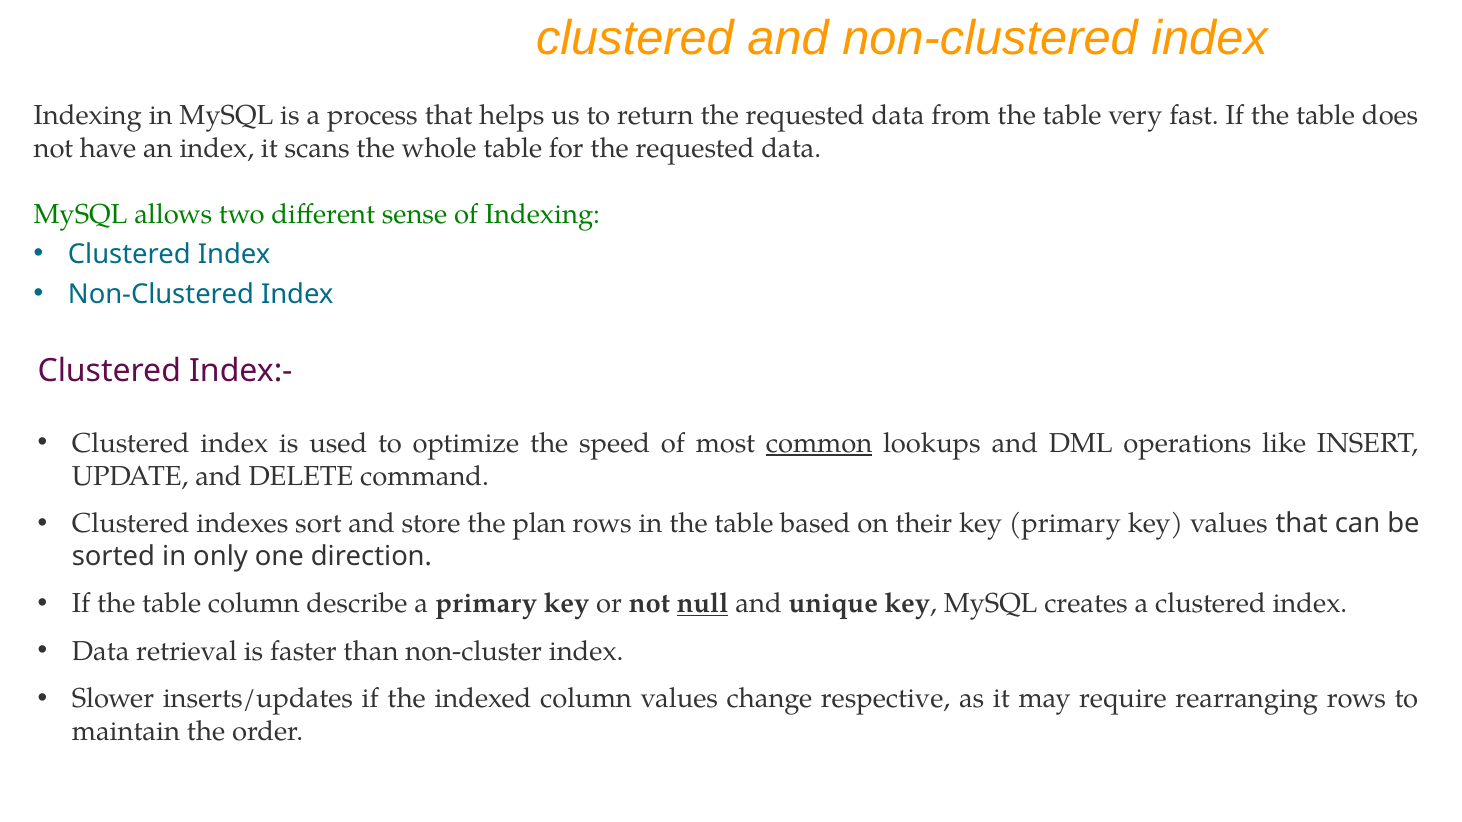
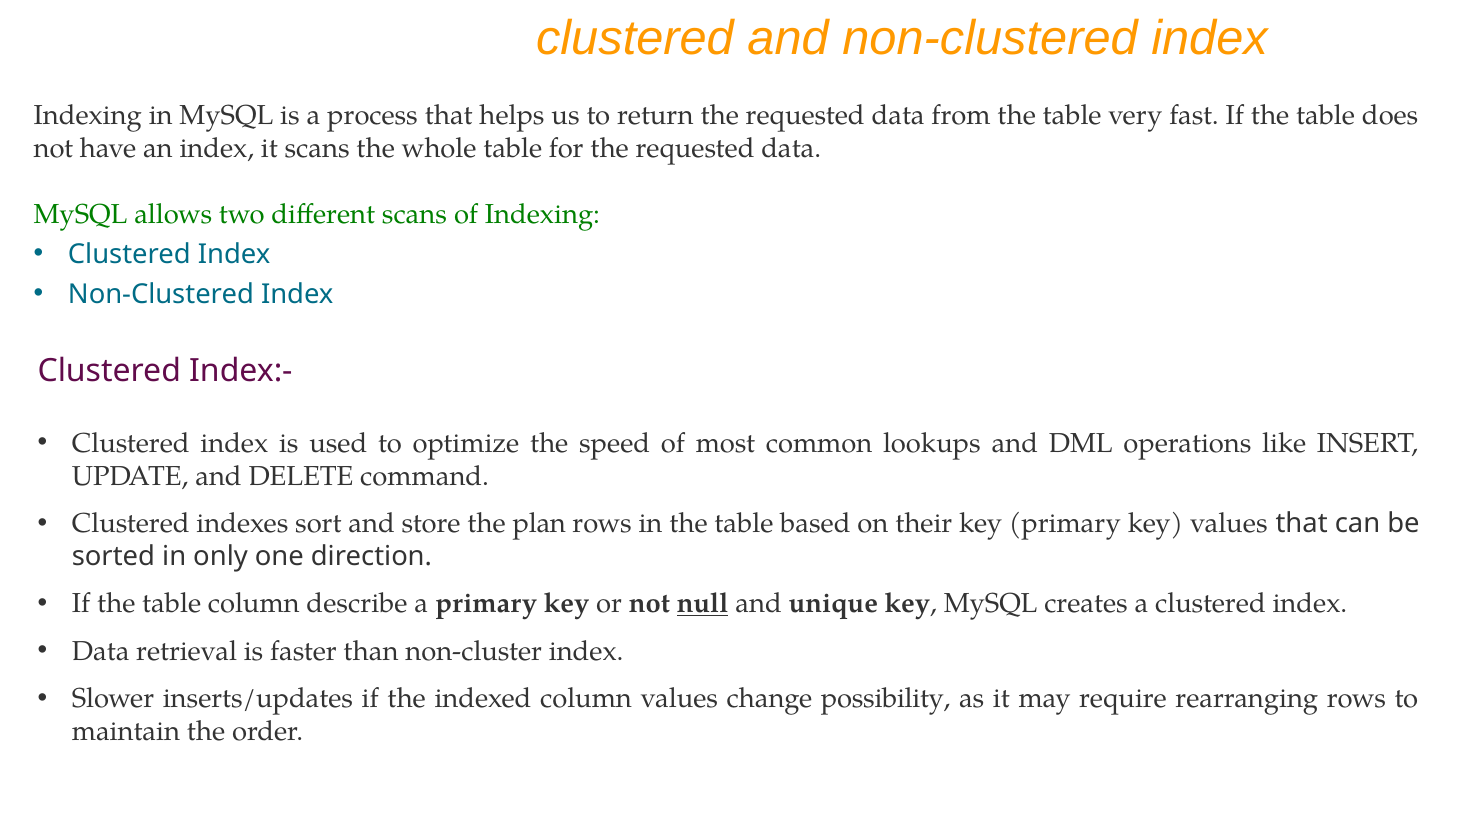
different sense: sense -> scans (414, 214)
common underline: present -> none (819, 443)
respective: respective -> possibility (886, 699)
